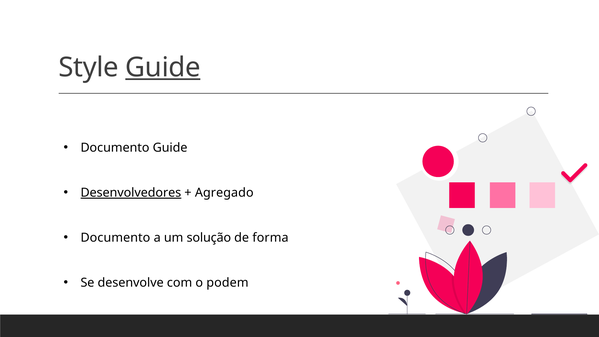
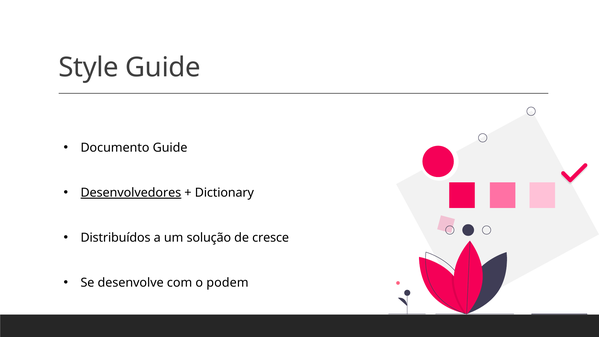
Guide underline: present -> none (163, 67)
Agregado: Agregado -> Dictionary (224, 193)
Documento: Documento -> Distribuídos (116, 238)
forma: forma -> cresce (271, 238)
